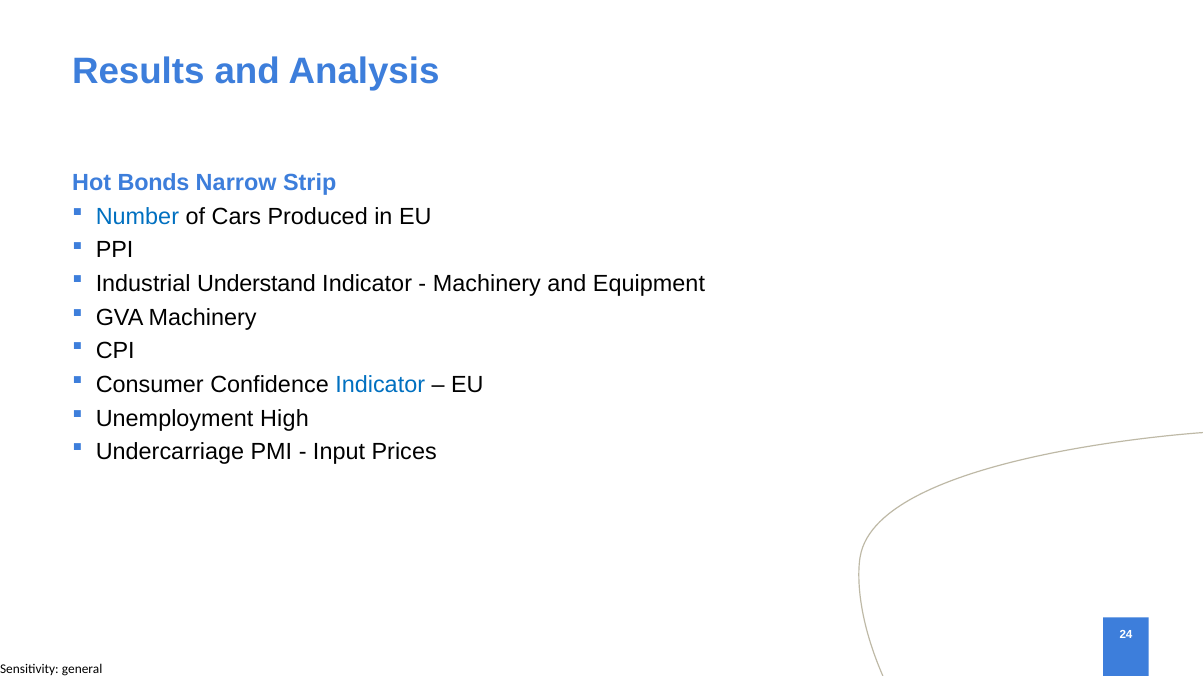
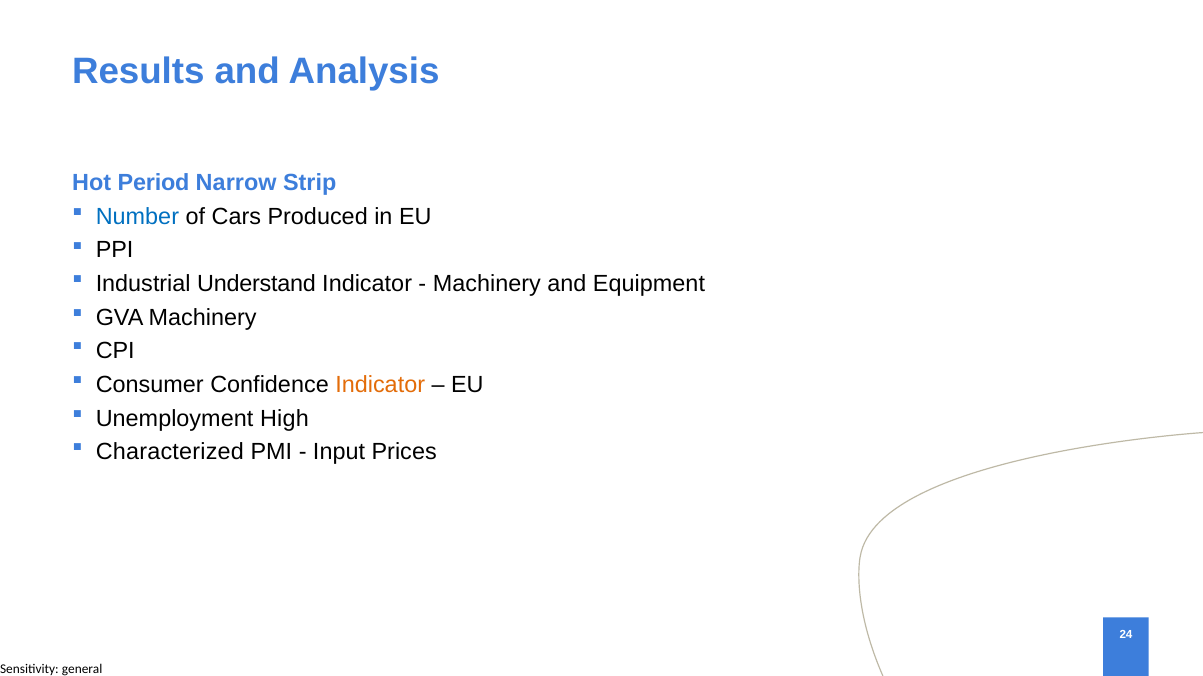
Bonds: Bonds -> Period (154, 183)
Indicator colour: blue -> orange (380, 385)
Undercarriage: Undercarriage -> Characterized (170, 452)
